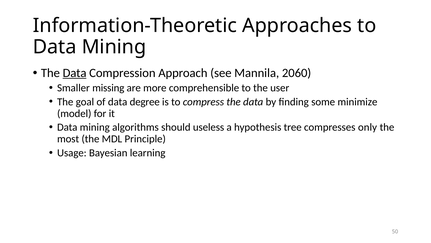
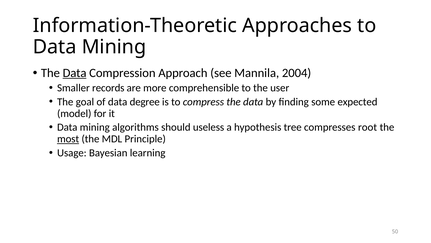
2060: 2060 -> 2004 (297, 73)
missing: missing -> records (108, 88)
minimize: minimize -> expected (357, 102)
only: only -> root (368, 127)
most underline: none -> present (68, 139)
